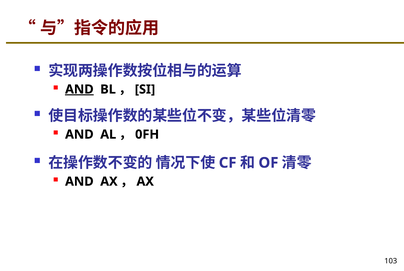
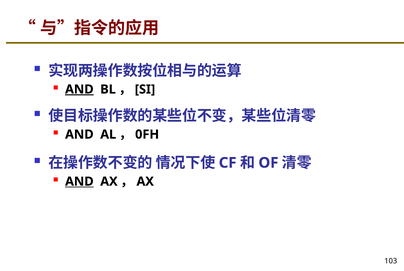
AND underline: none -> present (79, 182)
